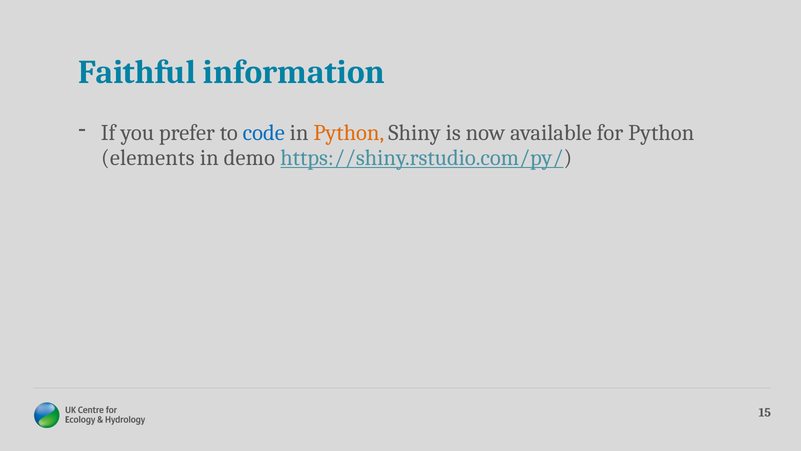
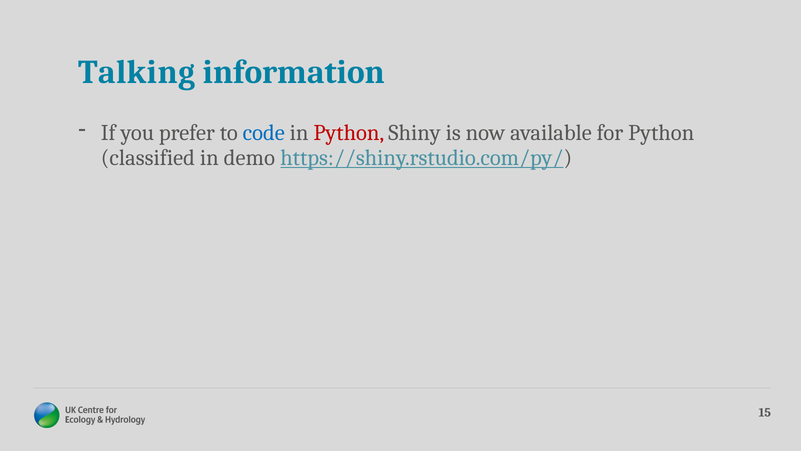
Faithful: Faithful -> Talking (137, 72)
Python colour: orange -> red (349, 133)
elements: elements -> classified (148, 158)
